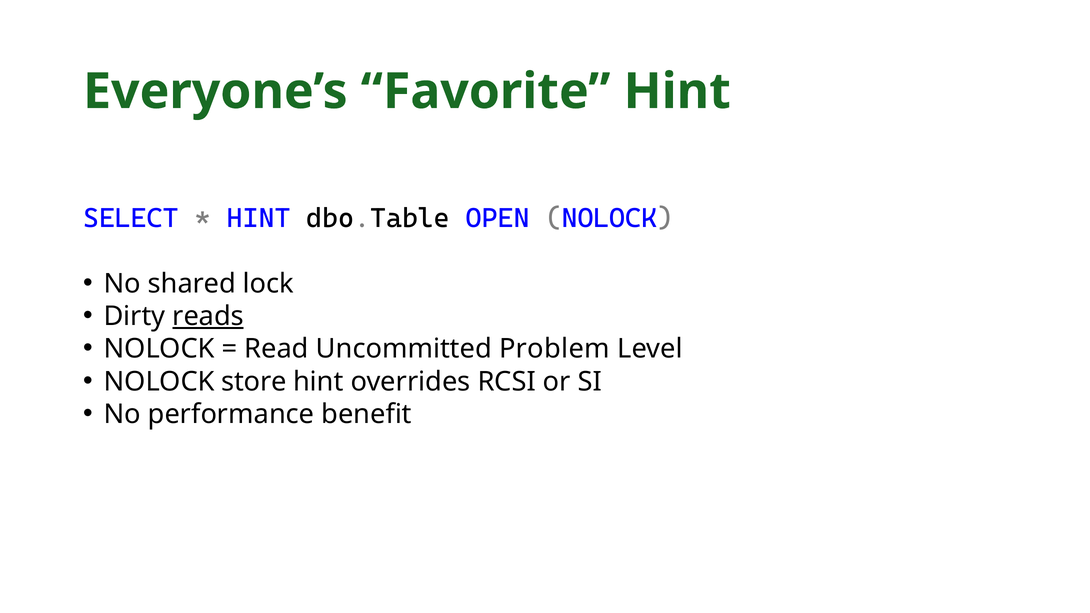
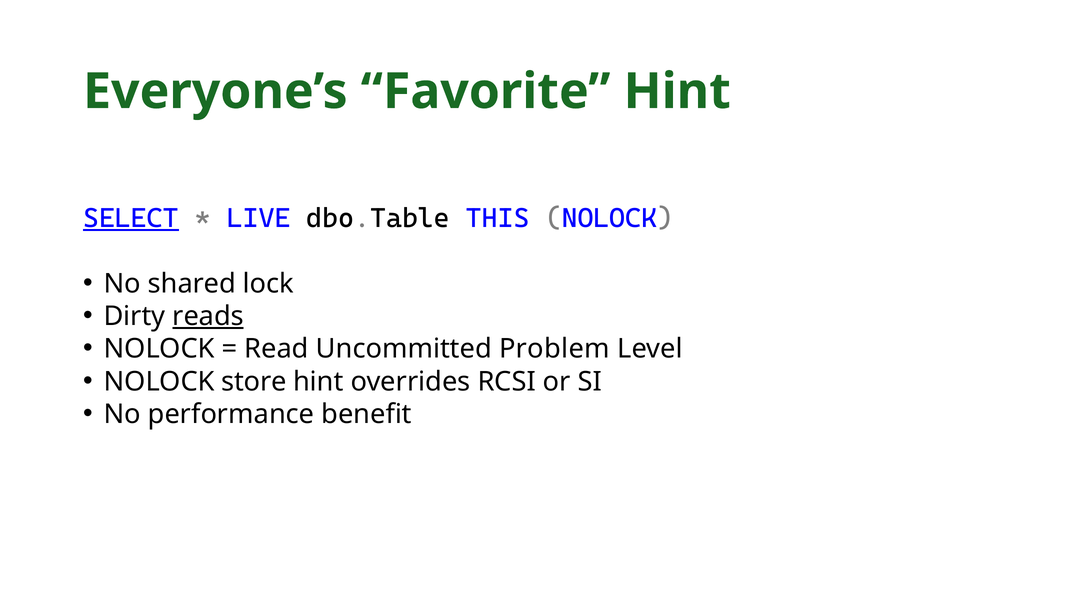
SELECT underline: none -> present (131, 218)
HINT: HINT -> LIVE (259, 218)
OPEN: OPEN -> THIS (498, 218)
